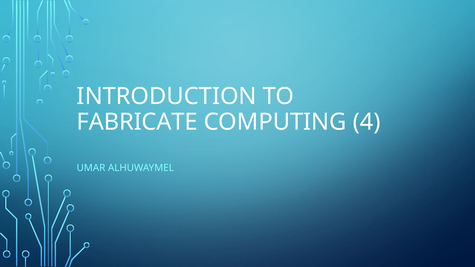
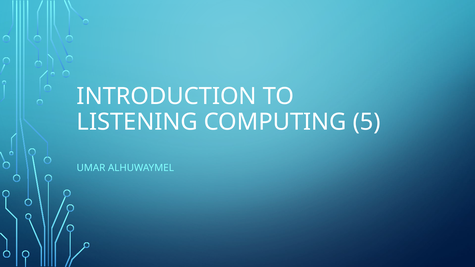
FABRICATE: FABRICATE -> LISTENING (137, 122)
4: 4 -> 5 (367, 122)
